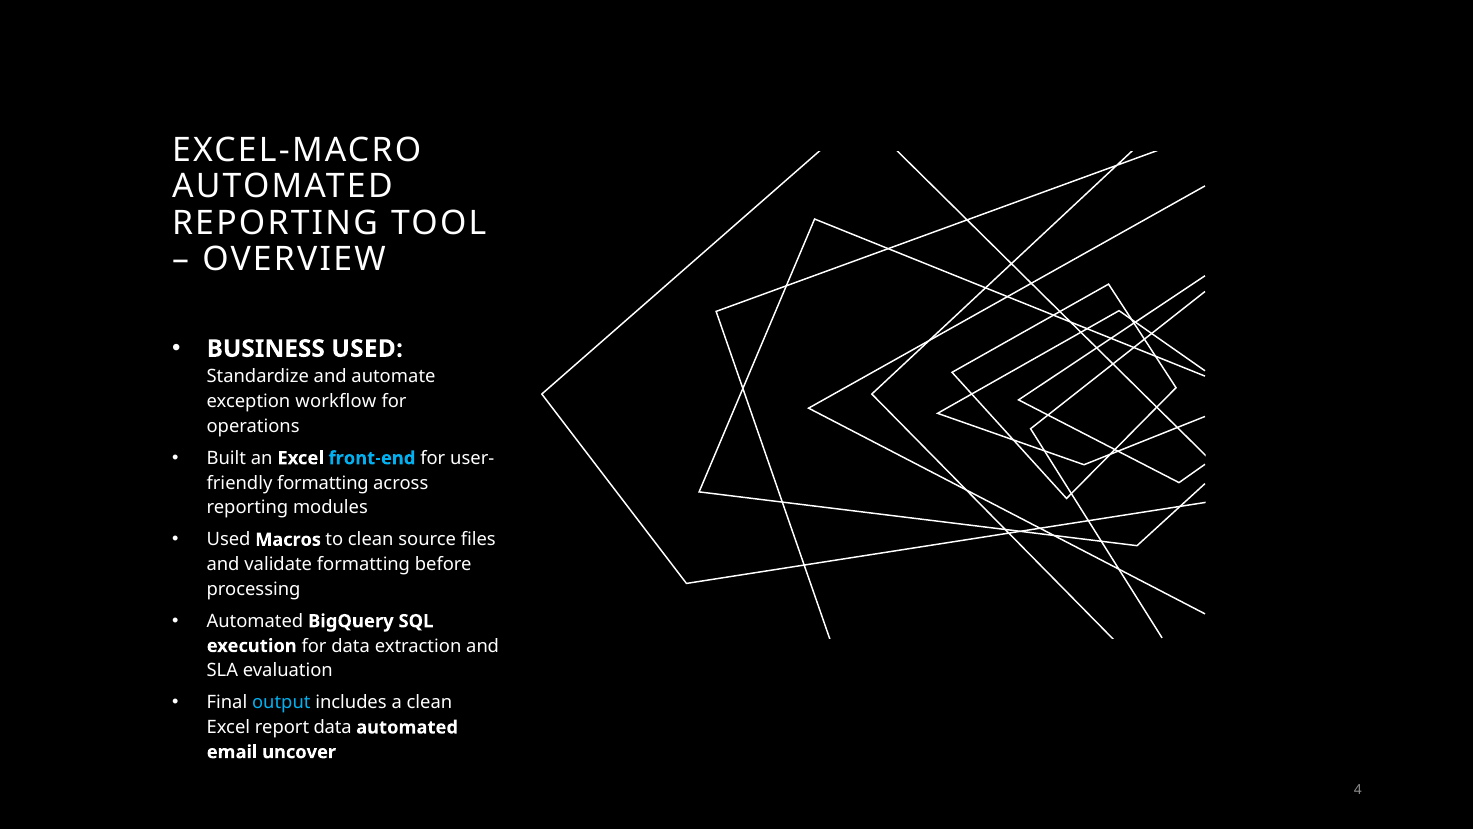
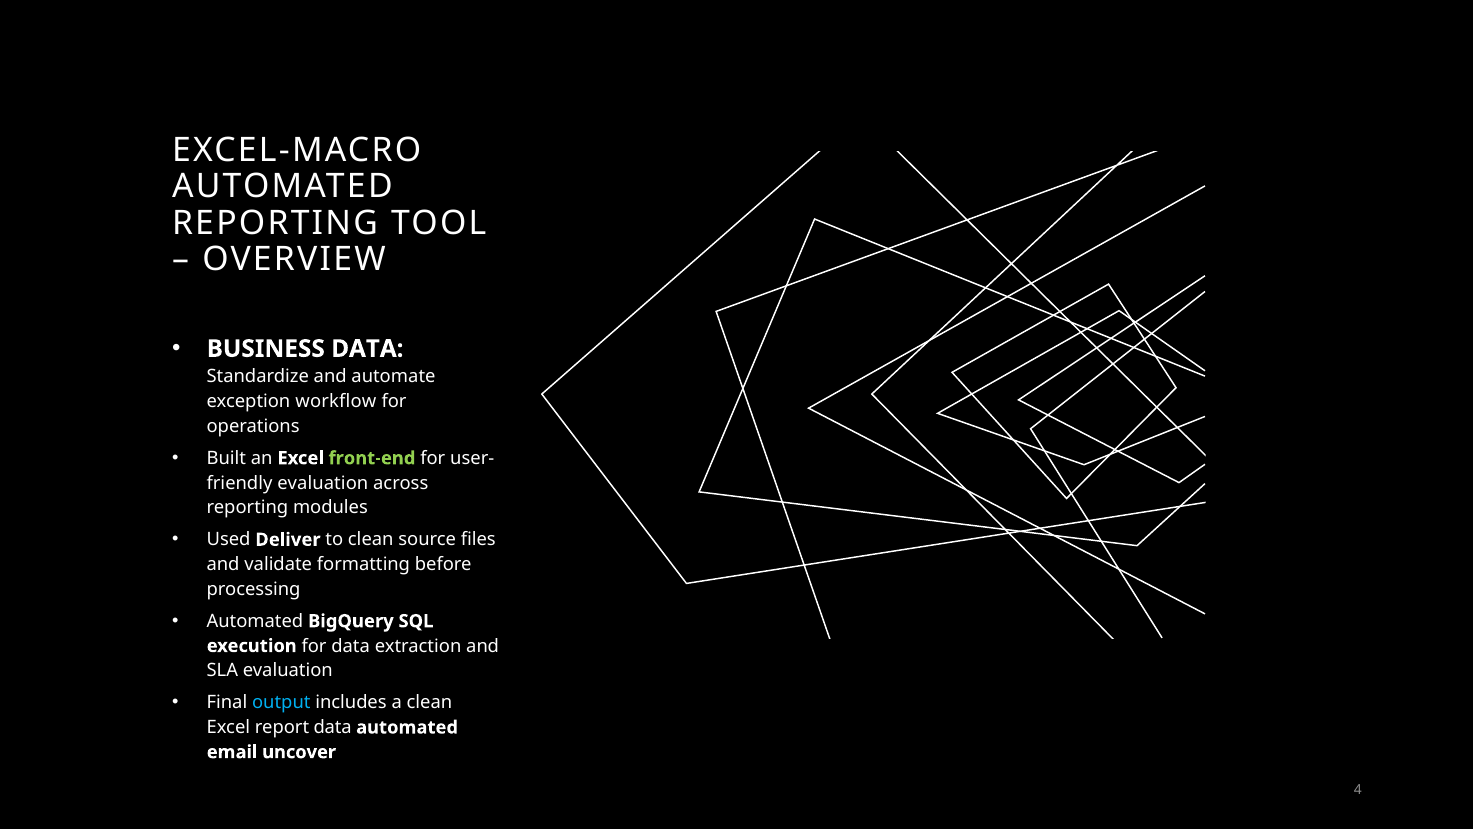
BUSINESS USED: USED -> DATA (367, 349)
front-end colour: light blue -> light green (372, 458)
formatting: formatting -> evaluation (323, 483)
Macros: Macros -> Deliver (288, 539)
